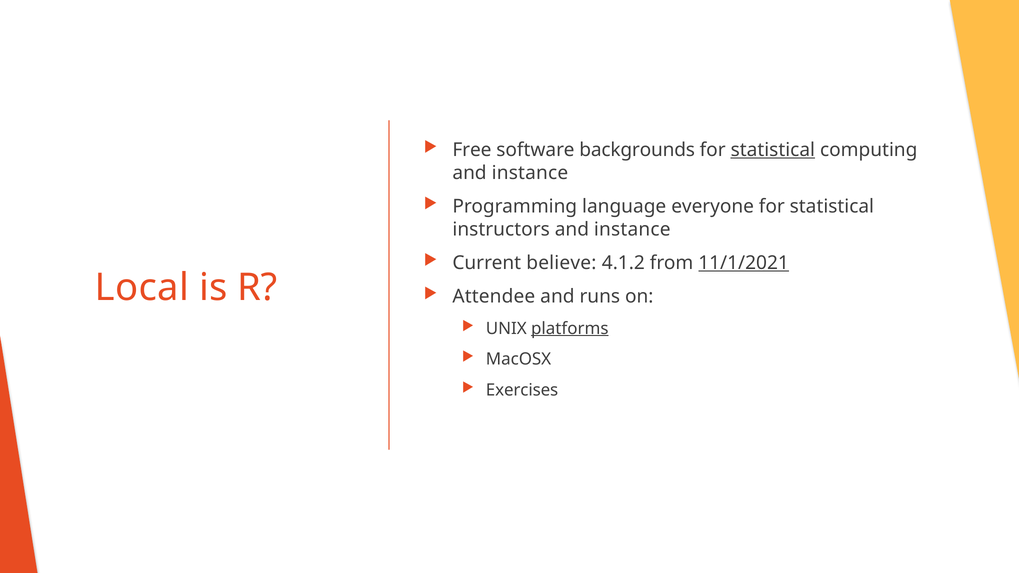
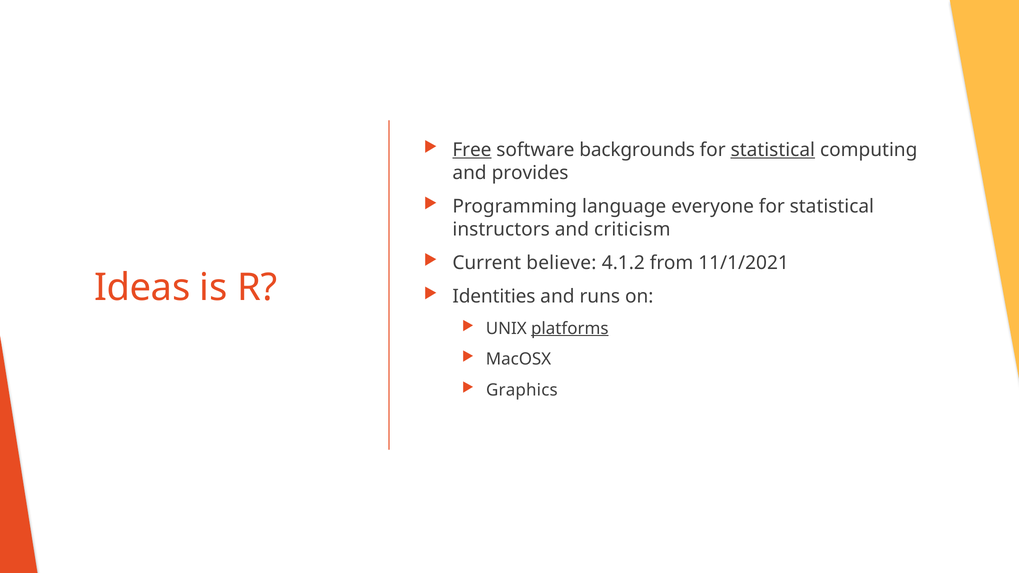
Free underline: none -> present (472, 150)
instance: instance -> provides (530, 173)
instance: instance -> criticism (632, 229)
11/1/2021 underline: present -> none (744, 263)
Local: Local -> Ideas (142, 288)
Attendee: Attendee -> Identities (494, 296)
Exercises: Exercises -> Graphics (522, 390)
